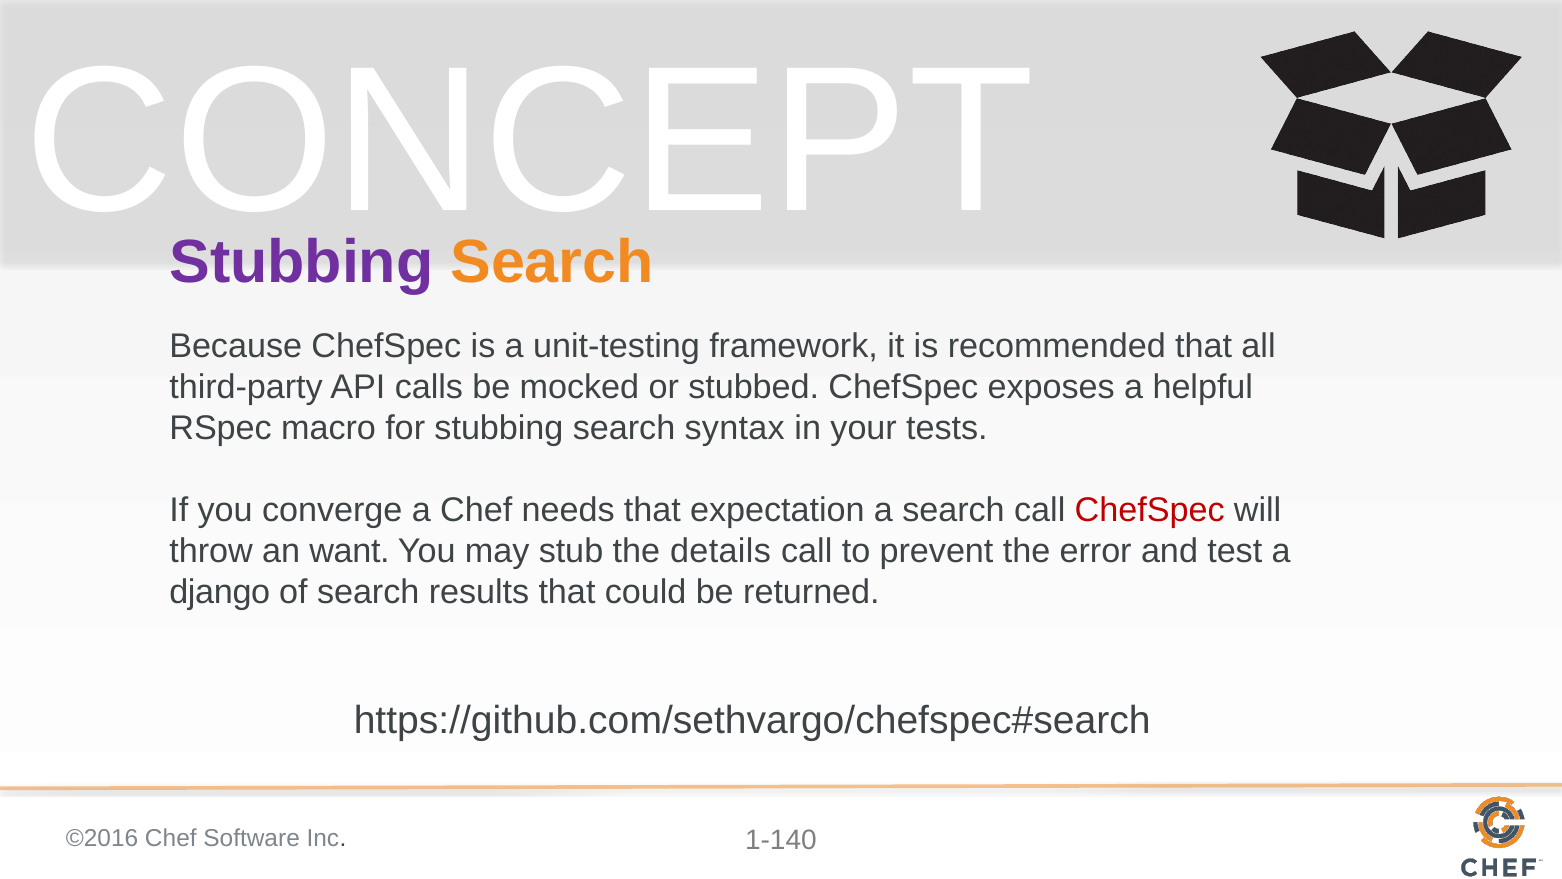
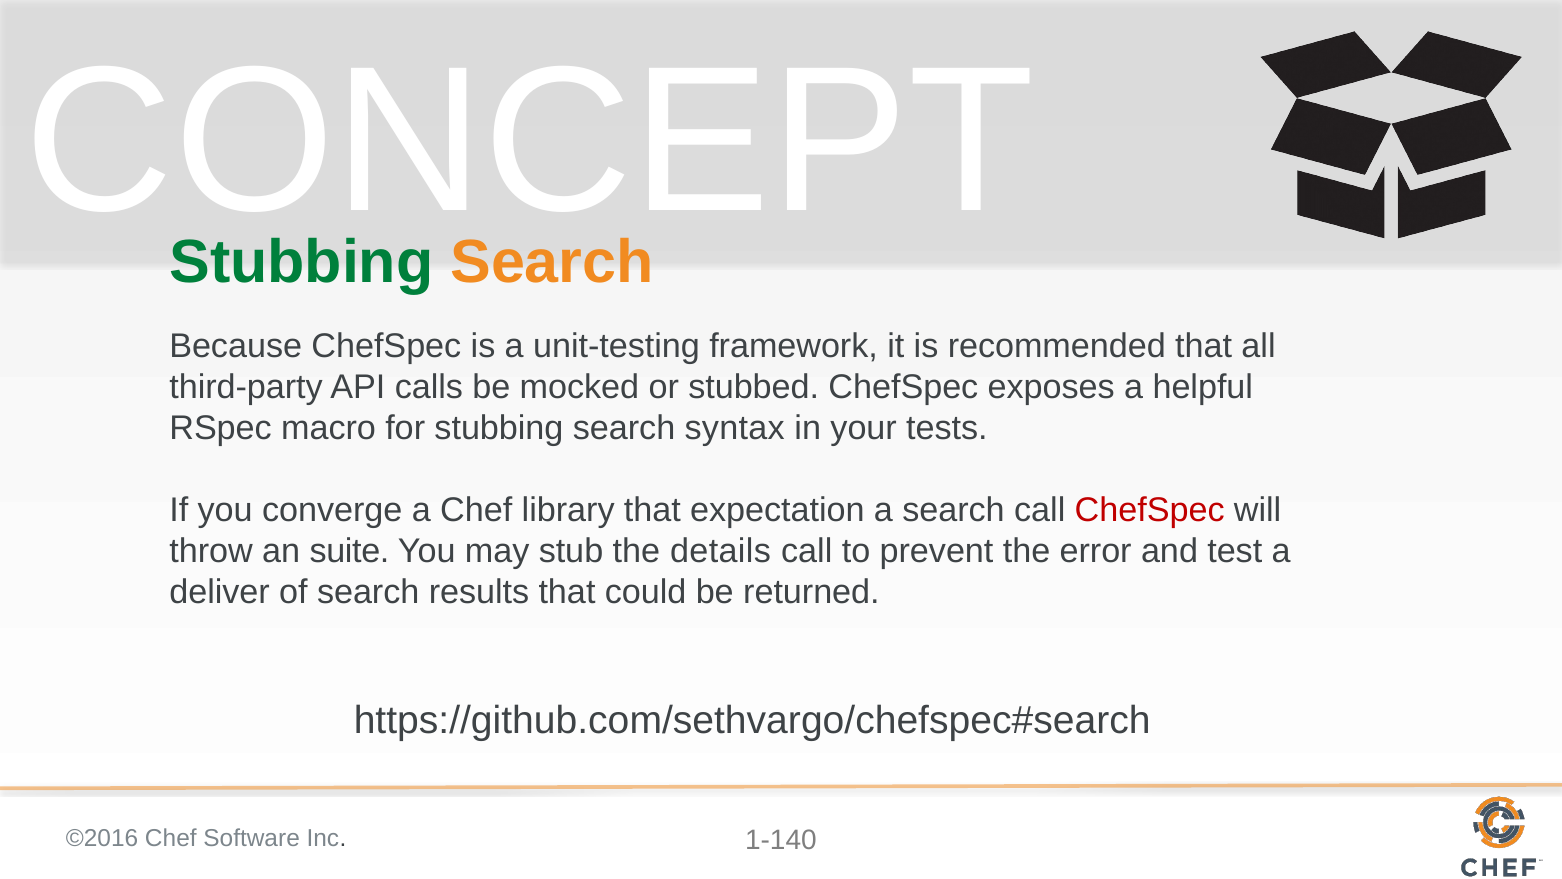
Stubbing colour: purple -> green (301, 262)
needs: needs -> library (568, 510)
want: want -> suite (349, 551)
django: django -> deliver (220, 592)
